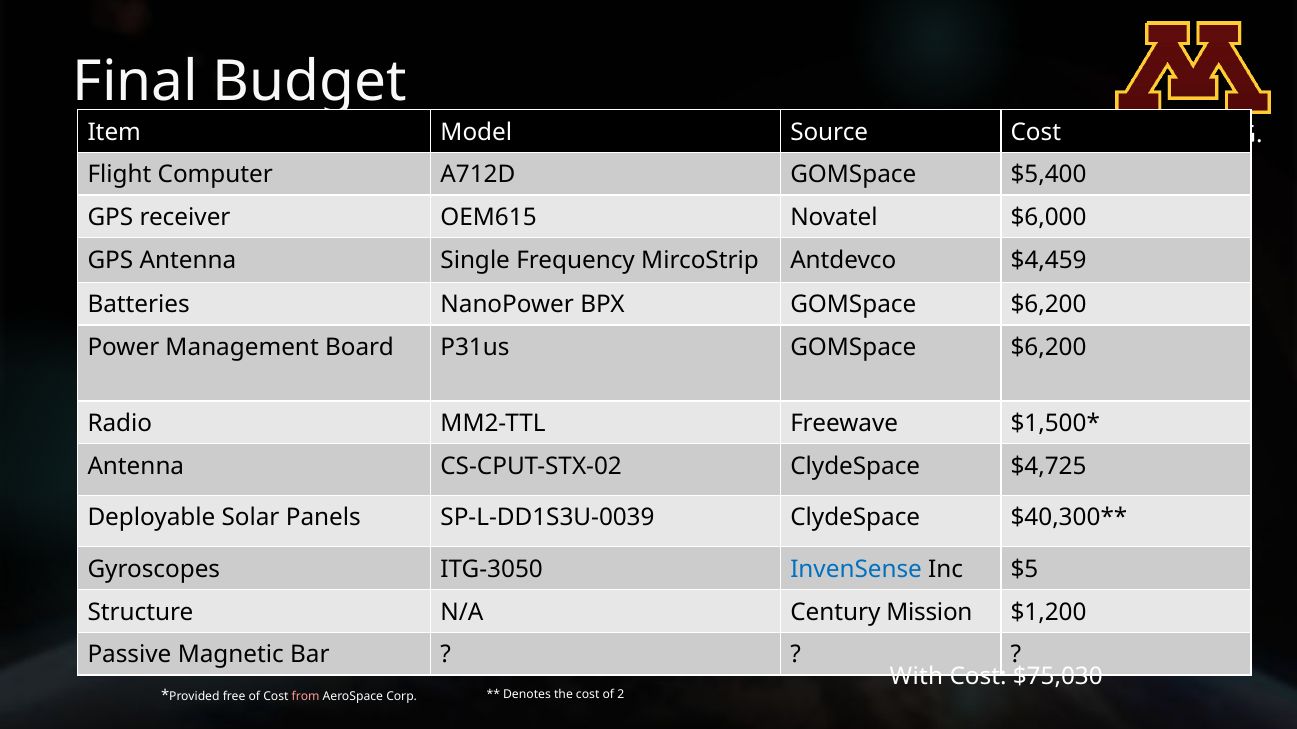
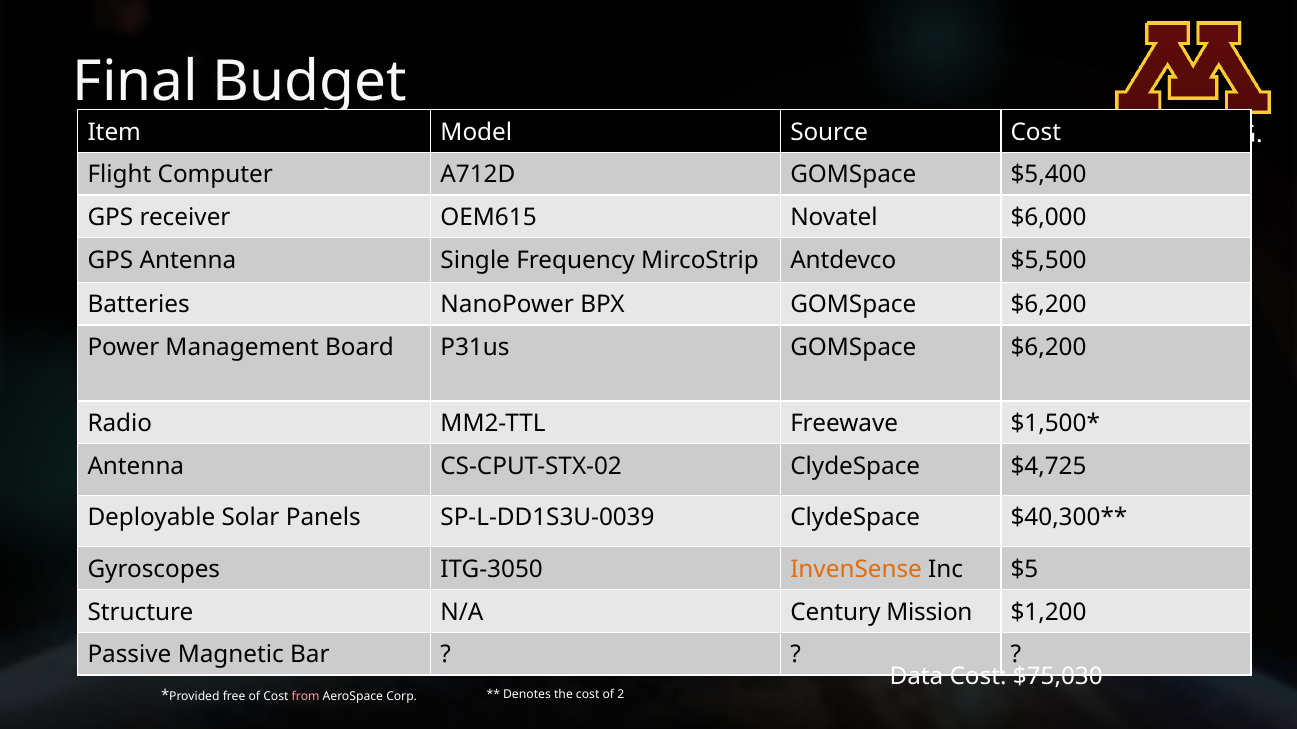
$4,459: $4,459 -> $5,500 (1049, 261)
InvenSense colour: blue -> orange (856, 570)
With: With -> Data (916, 677)
